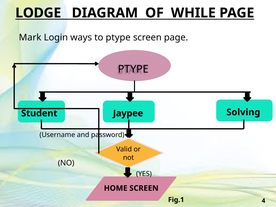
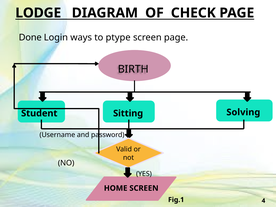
WHILE: WHILE -> CHECK (193, 13)
Mark: Mark -> Done (30, 37)
PTYPE: PTYPE -> BIRTH (133, 69)
Jaypee: Jaypee -> Sitting (128, 113)
